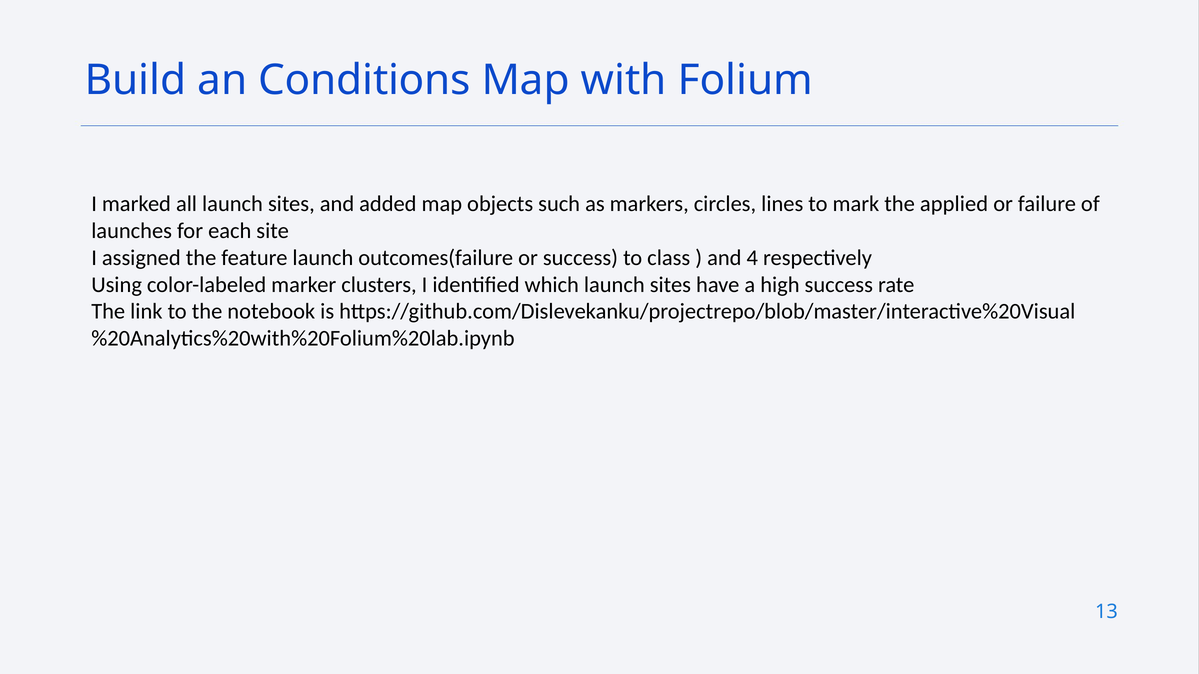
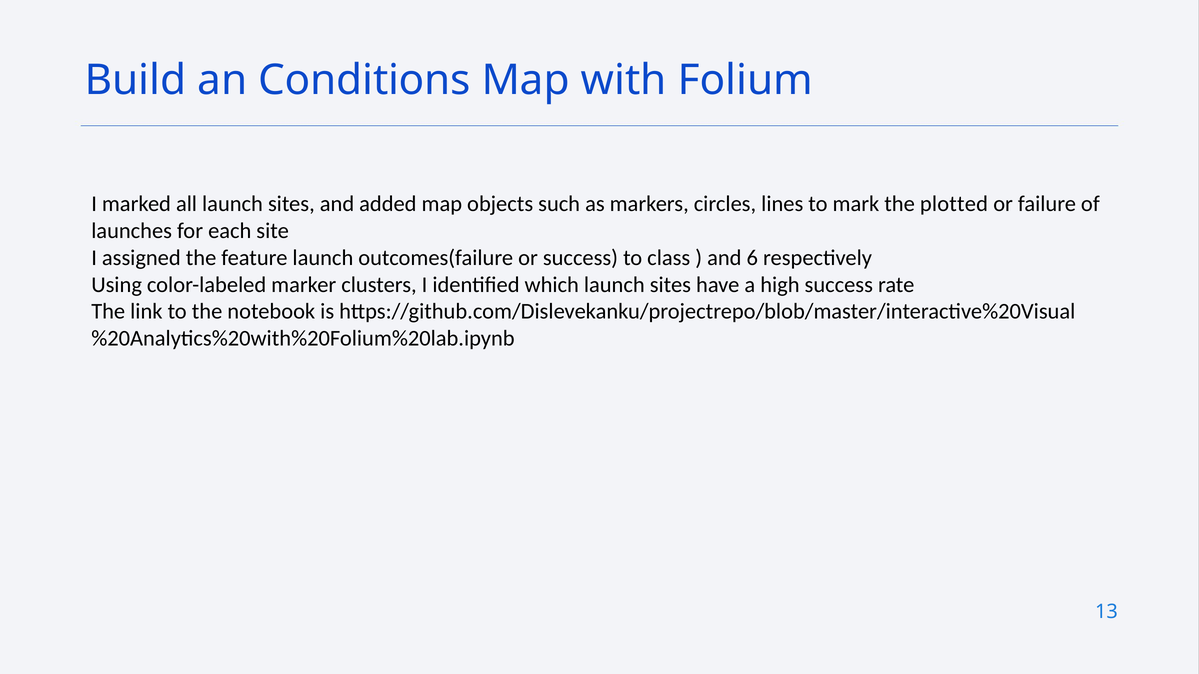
applied: applied -> plotted (954, 204)
4: 4 -> 6 (752, 258)
